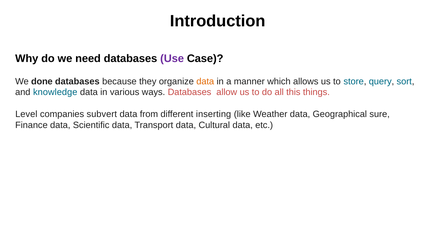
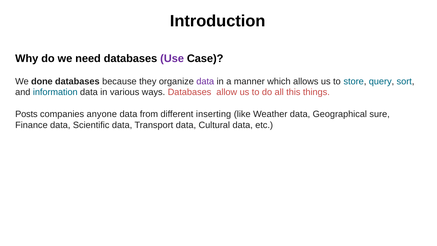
data colour: orange -> purple (205, 81)
knowledge: knowledge -> information (55, 92)
Level: Level -> Posts (26, 114)
subvert: subvert -> anyone (102, 114)
